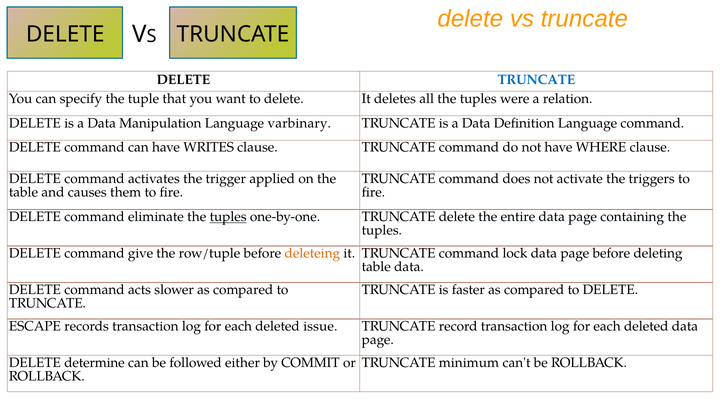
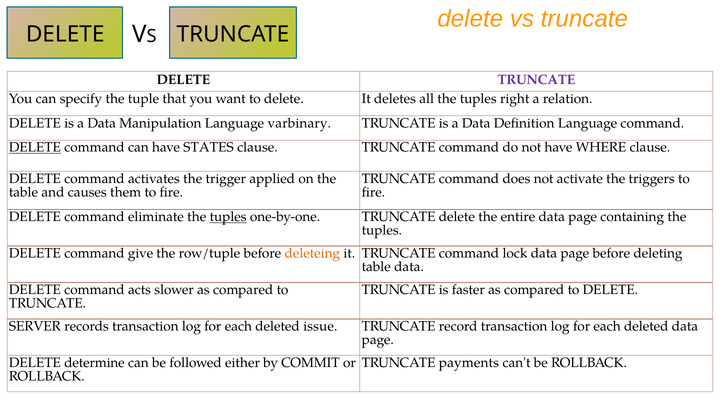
TRUNCATE colour: blue -> purple (536, 80)
were: were -> right (515, 98)
DELETE underline: none -> present (35, 147)
WRITES: WRITES -> STATES (209, 147)
ESCAPE: ESCAPE -> SERVER (35, 326)
minimum: minimum -> payments (469, 362)
